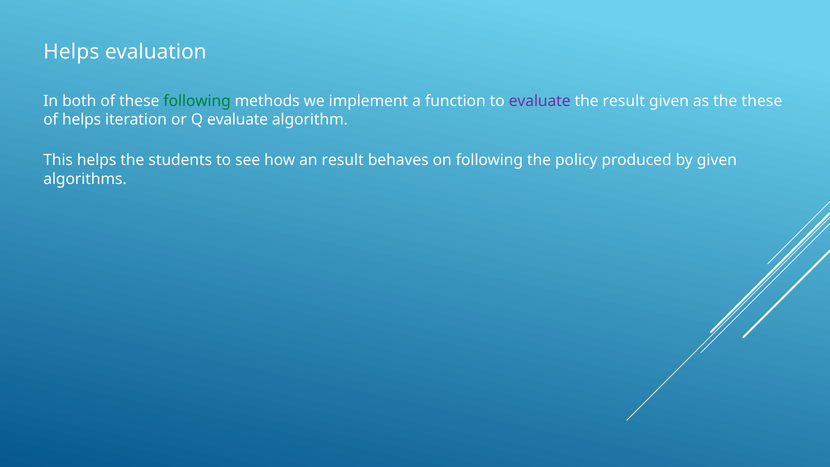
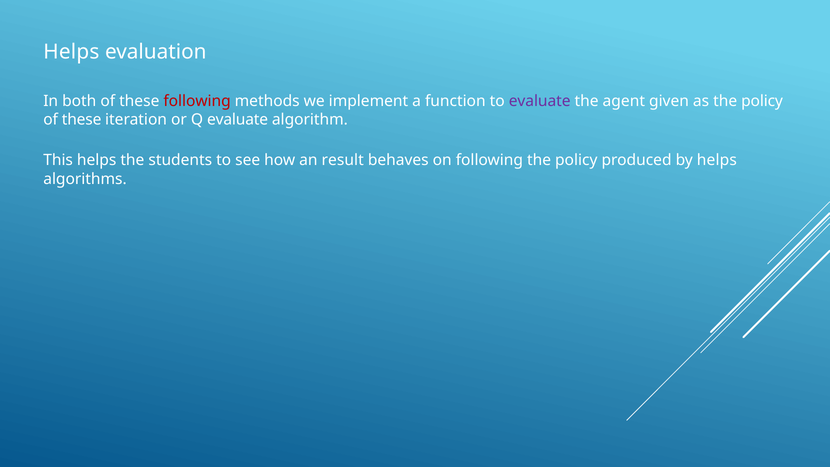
following colour: green -> red (197, 101)
the result: result -> agent (624, 101)
as the these: these -> policy (762, 101)
helps: helps -> these (82, 120)
by given: given -> helps (717, 160)
